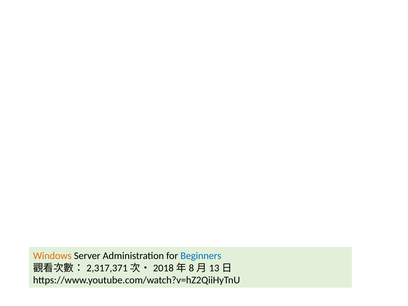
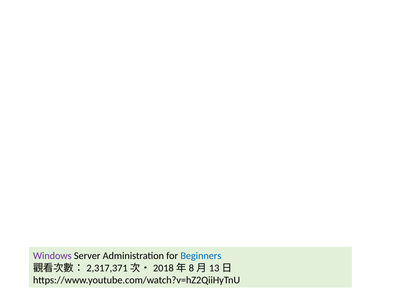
Windows colour: orange -> purple (52, 256)
